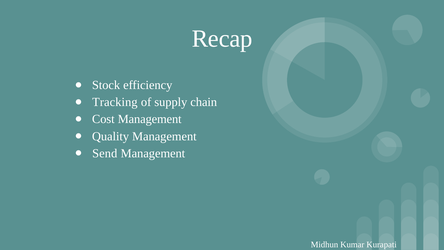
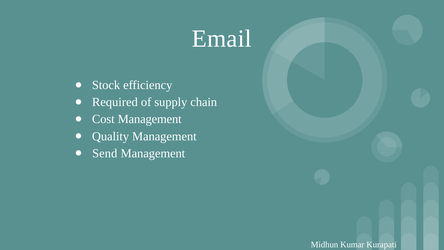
Recap: Recap -> Email (222, 39)
Tracking: Tracking -> Required (115, 102)
